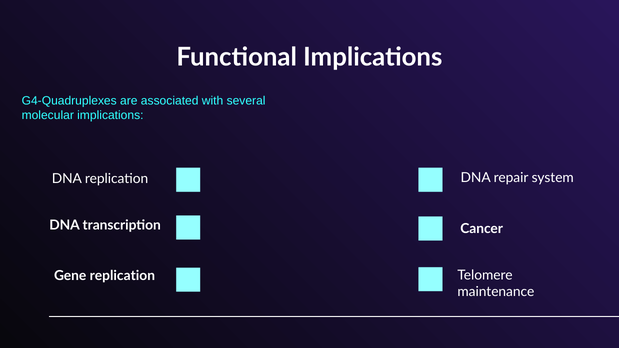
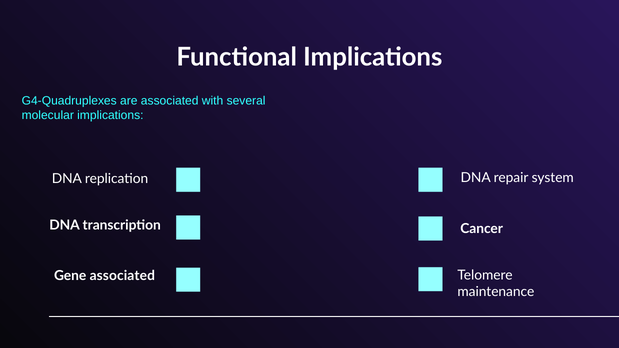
Gene replication: replication -> associated (122, 276)
